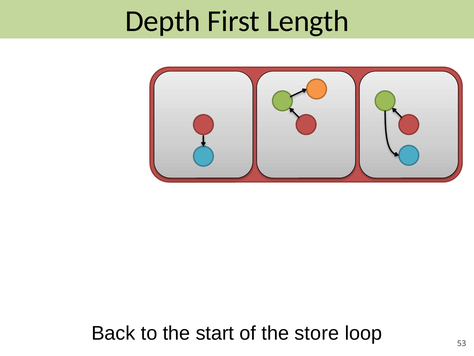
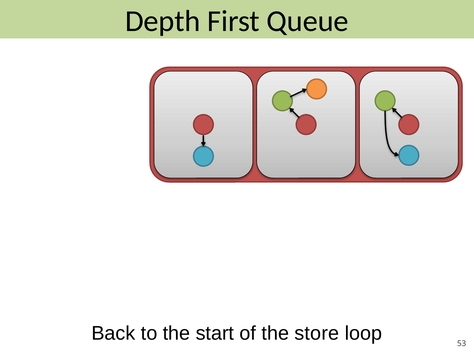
Length: Length -> Queue (308, 21)
